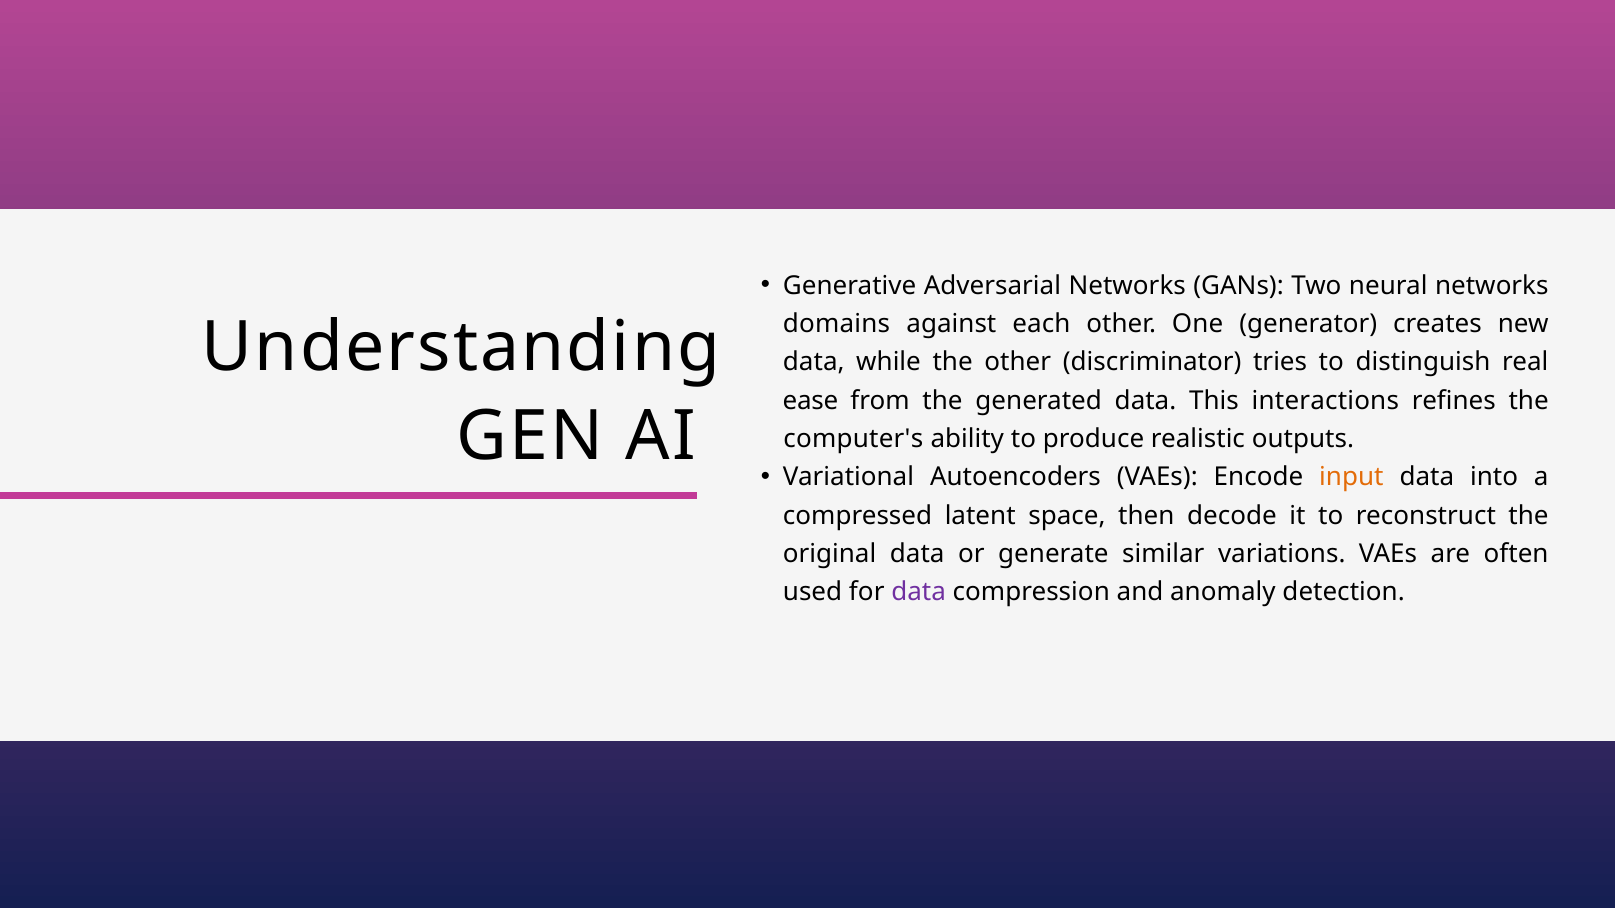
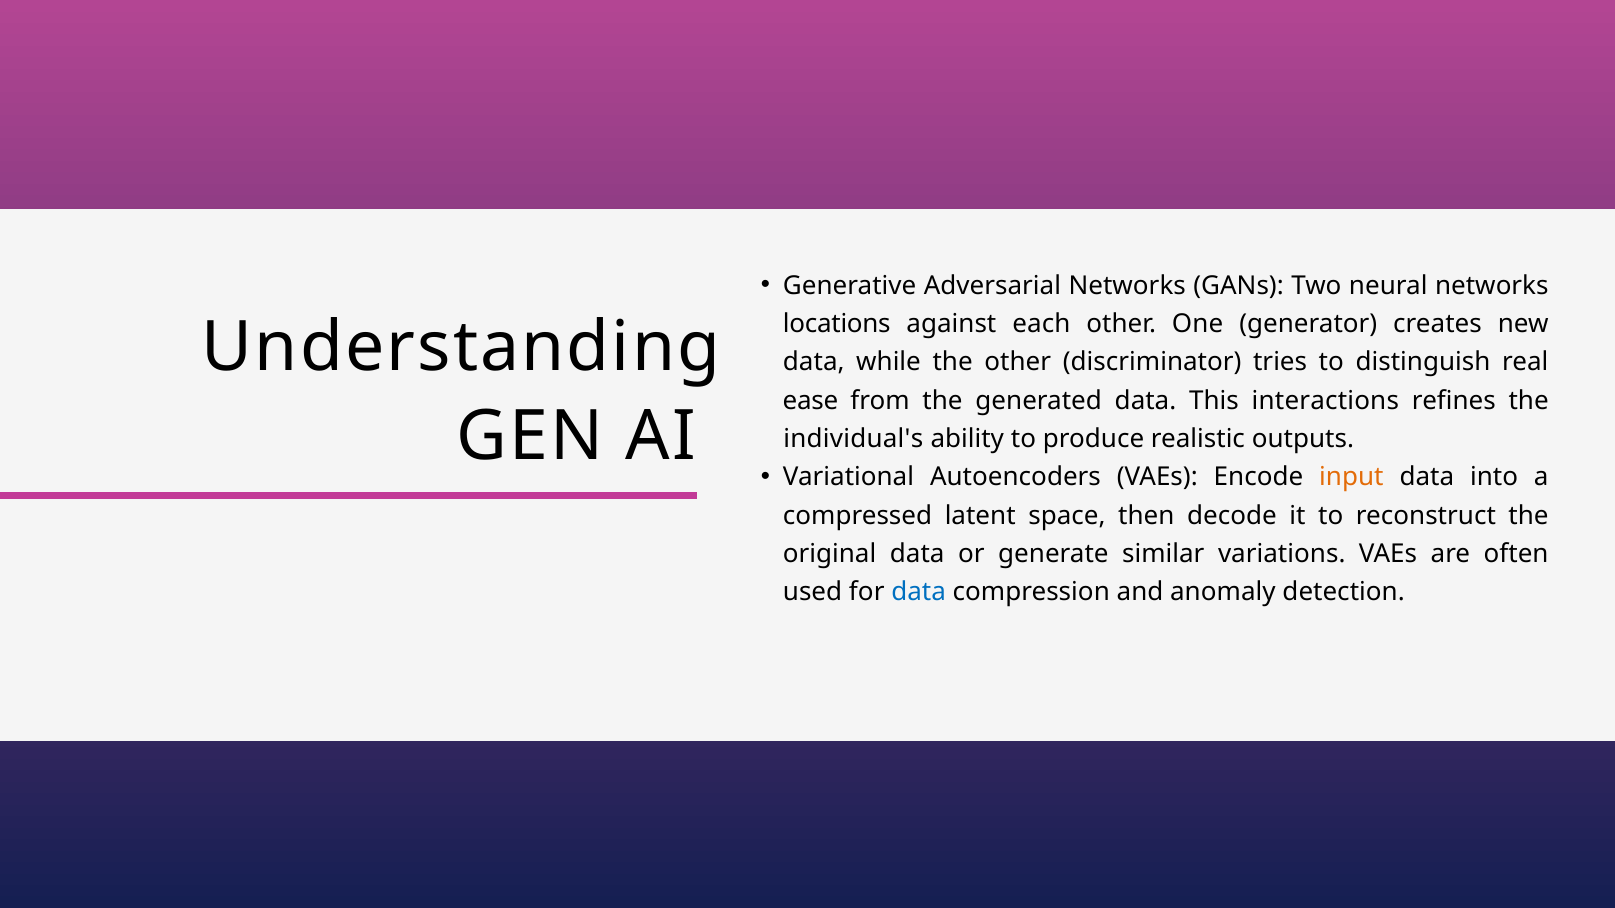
domains: domains -> locations (837, 324)
computer's: computer's -> individual's (853, 439)
data colour: purple -> blue (919, 593)
